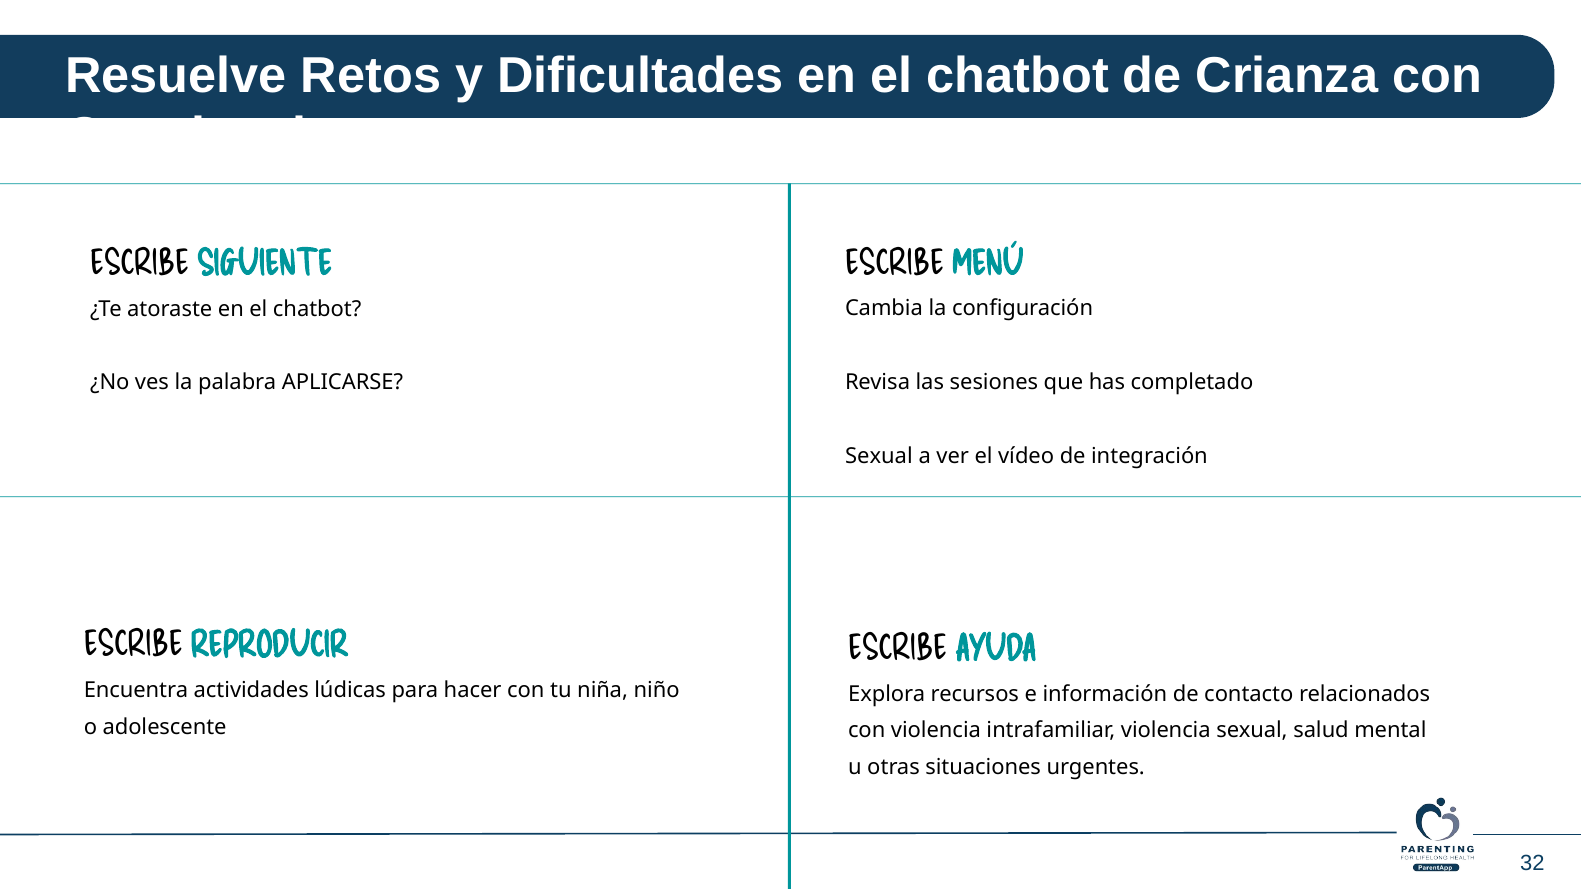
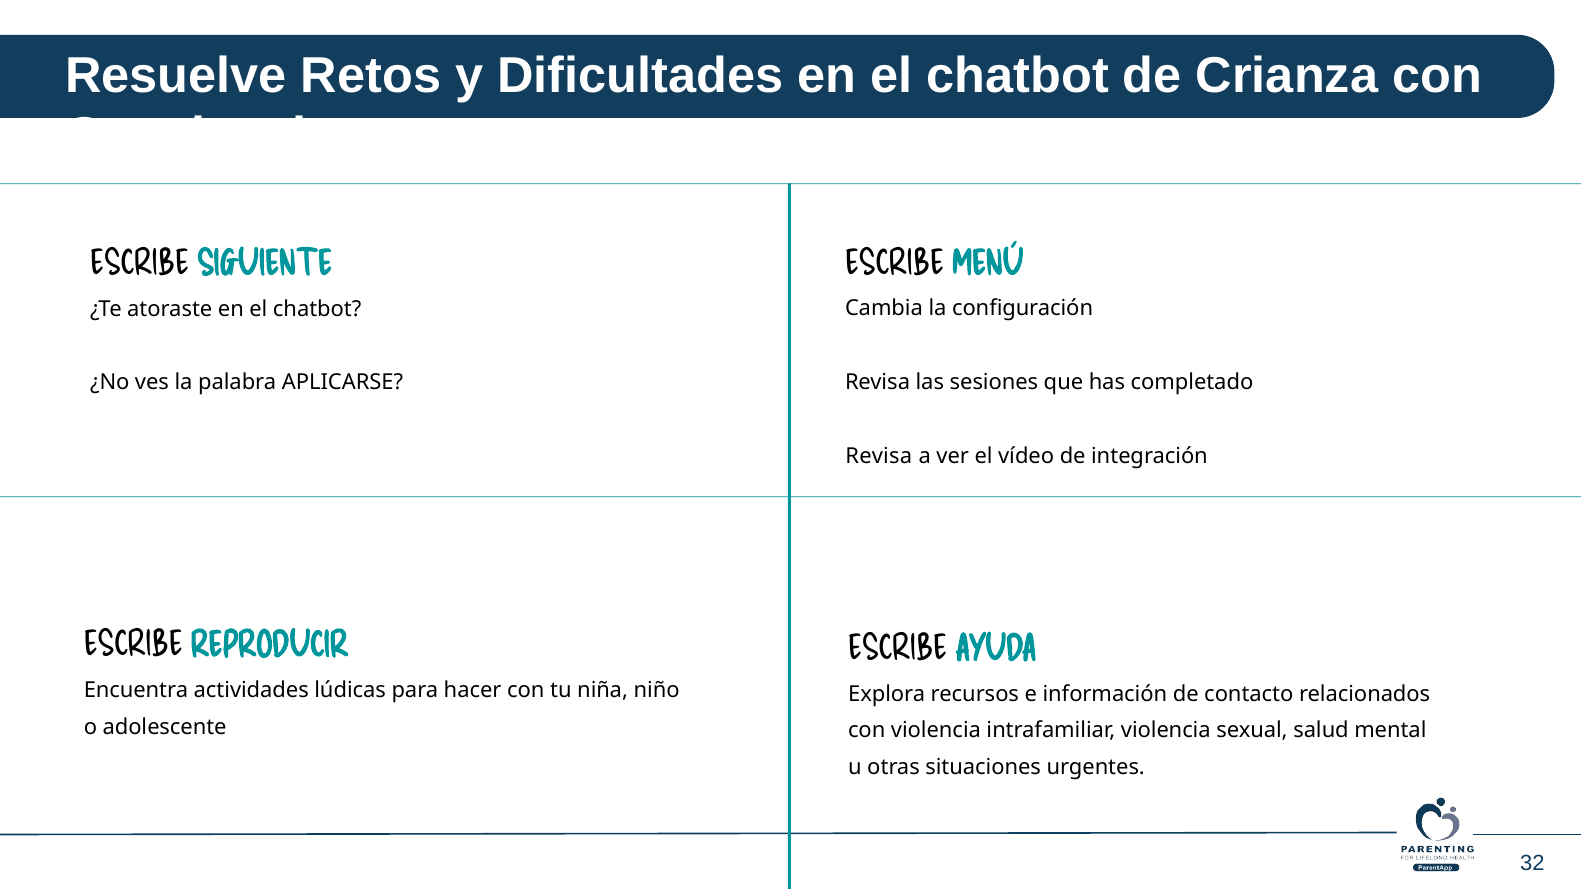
Sexual: Sexual -> Revisa (879, 456)
